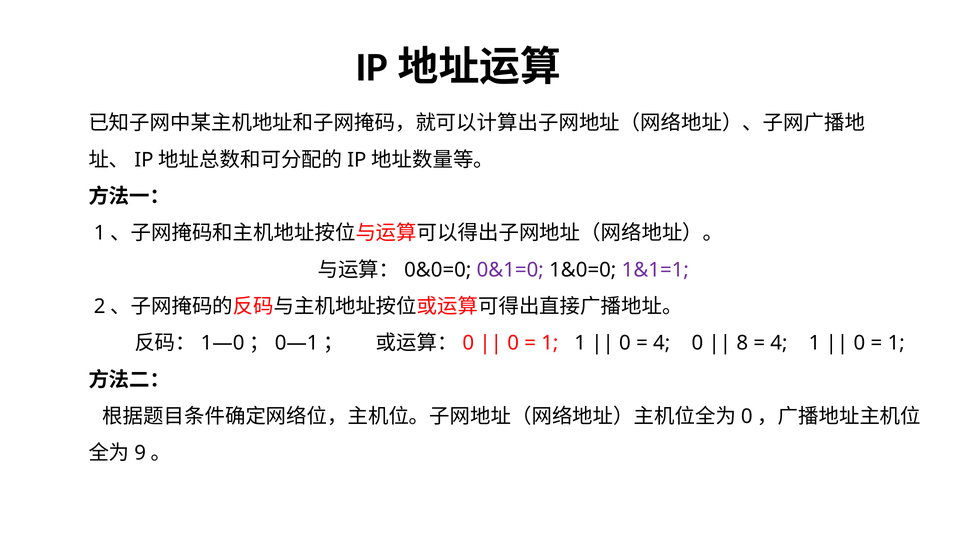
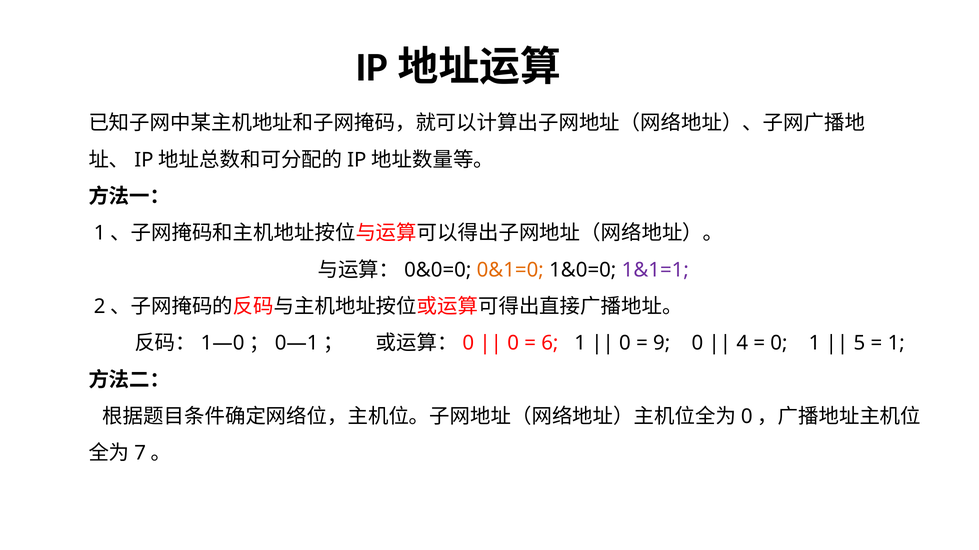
0&1=0 colour: purple -> orange (510, 270)
1: 1 -> 6 (550, 344)
4: 4 -> 9 (662, 344)
8: 8 -> 4 (742, 344)
4: 4 -> 0 (779, 344)
0: 0 -> 5 (859, 344)
9: 9 -> 7 (140, 454)
